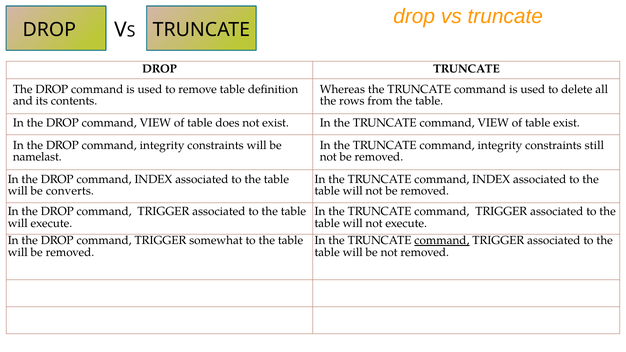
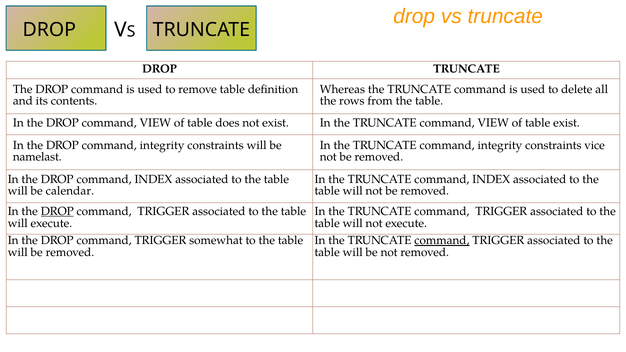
still: still -> vice (595, 145)
converts: converts -> calendar (70, 191)
DROP underline: none -> present (57, 211)
